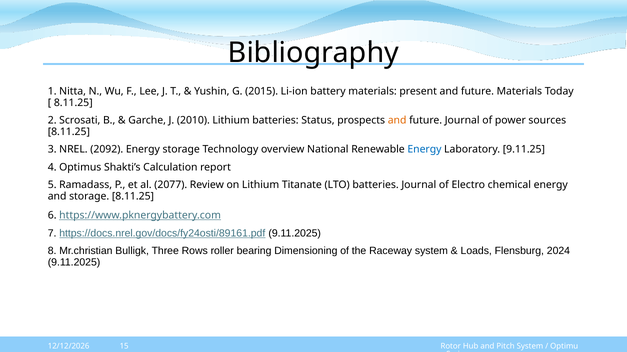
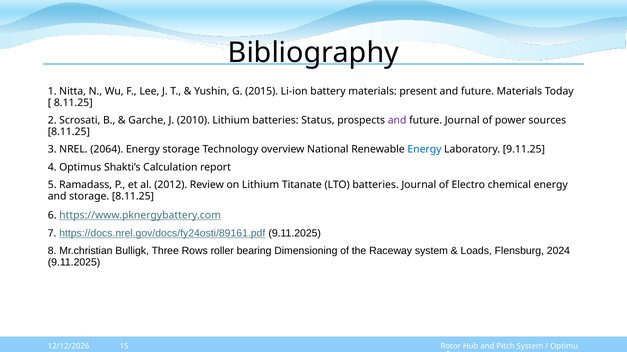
and colour: orange -> purple (397, 121)
2092: 2092 -> 2064 (107, 150)
2077: 2077 -> 2012 (171, 185)
